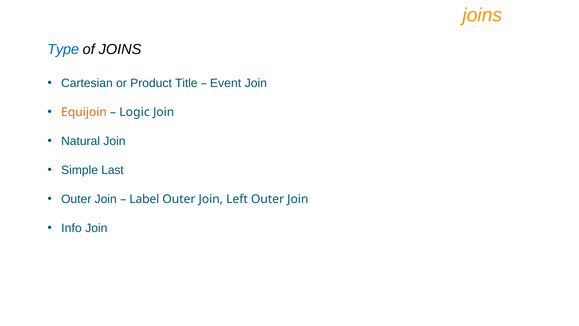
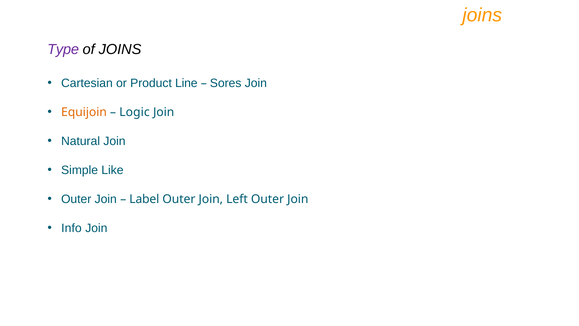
Type colour: blue -> purple (63, 49)
Title: Title -> Line (186, 83)
Event: Event -> Sores (226, 83)
Last: Last -> Like (112, 170)
